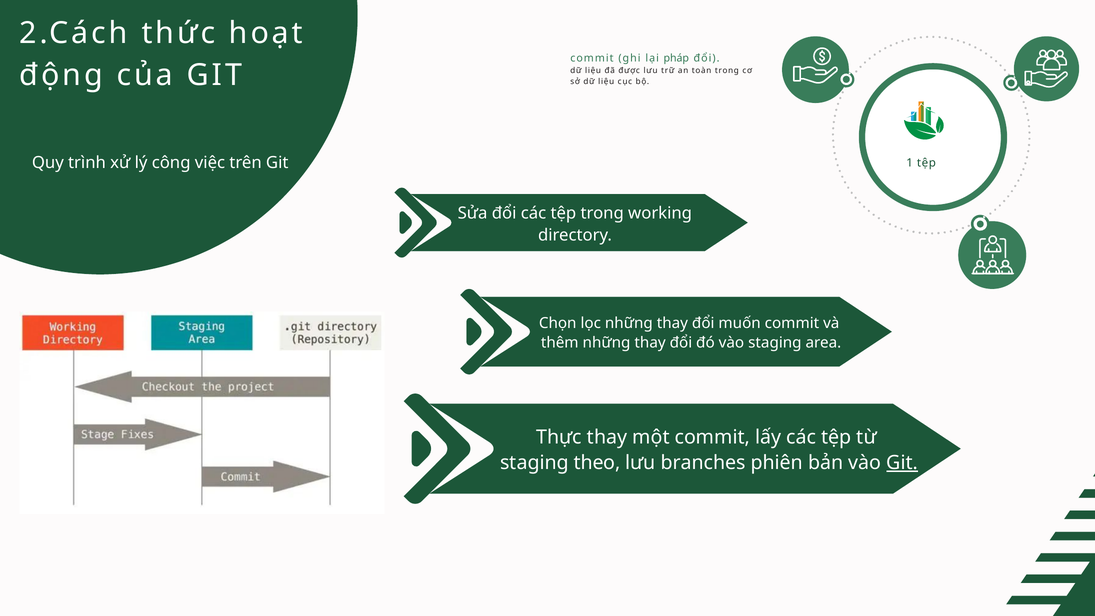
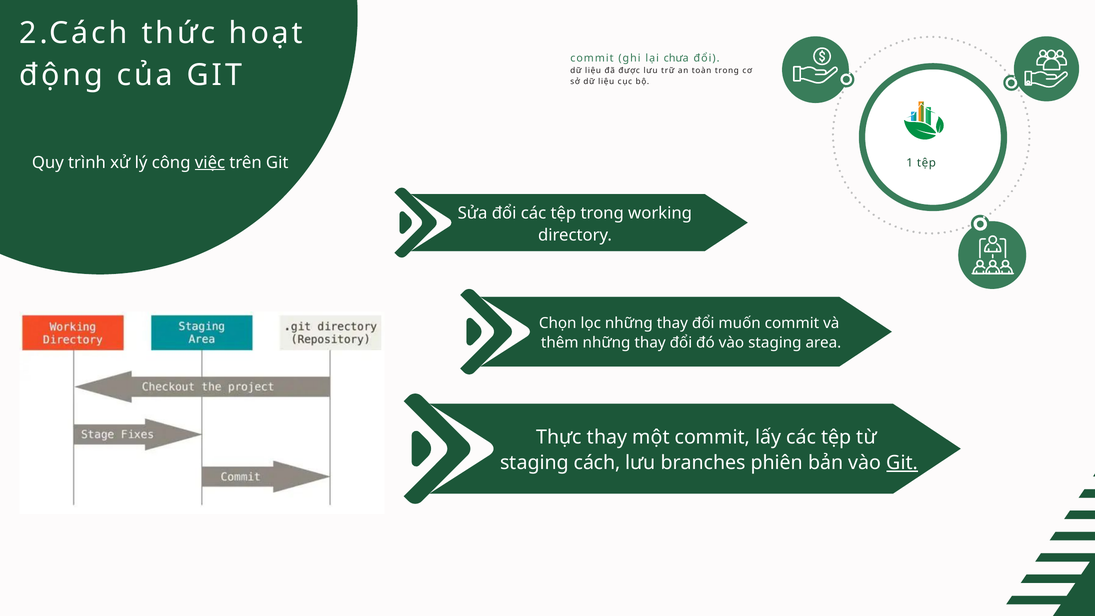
pháp: pháp -> chưa (676, 58)
việc underline: none -> present (210, 162)
theo: theo -> cách (597, 463)
